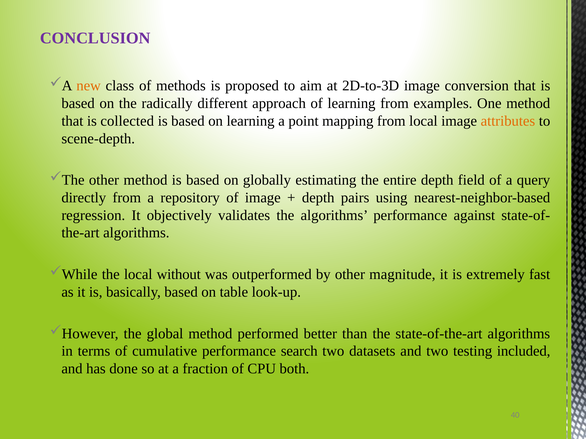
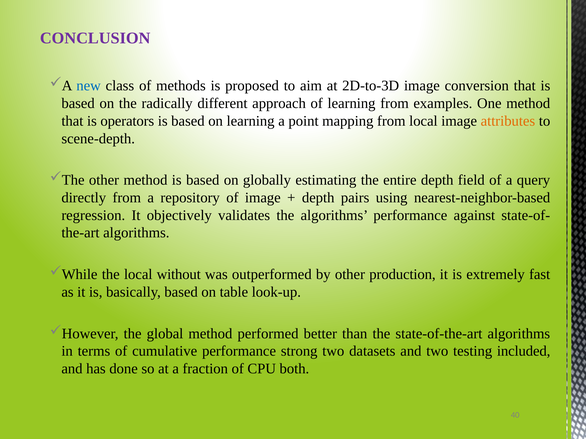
new colour: orange -> blue (89, 86)
collected: collected -> operators (127, 121)
magnitude: magnitude -> production (402, 275)
search: search -> strong (299, 352)
